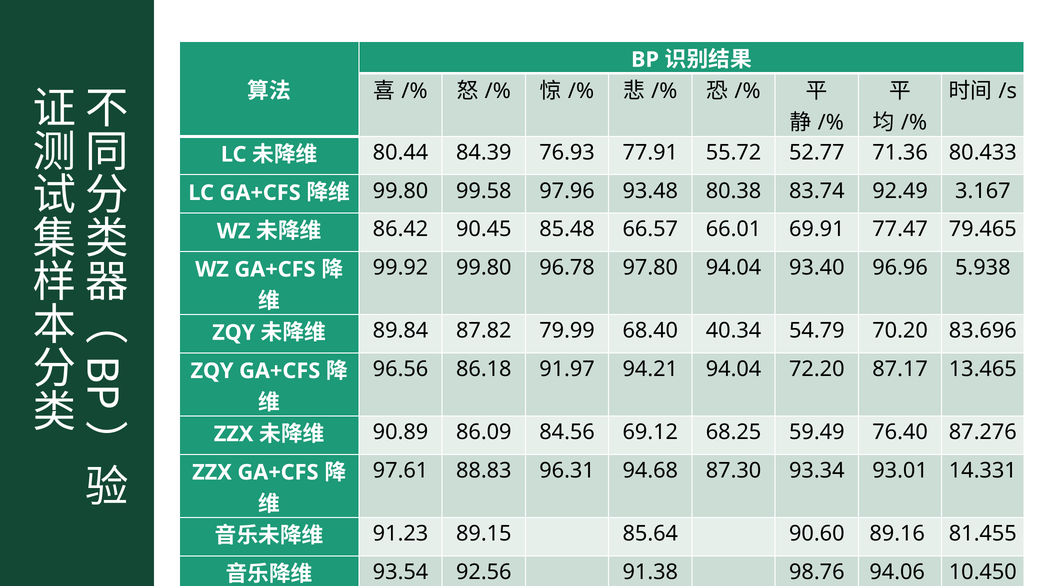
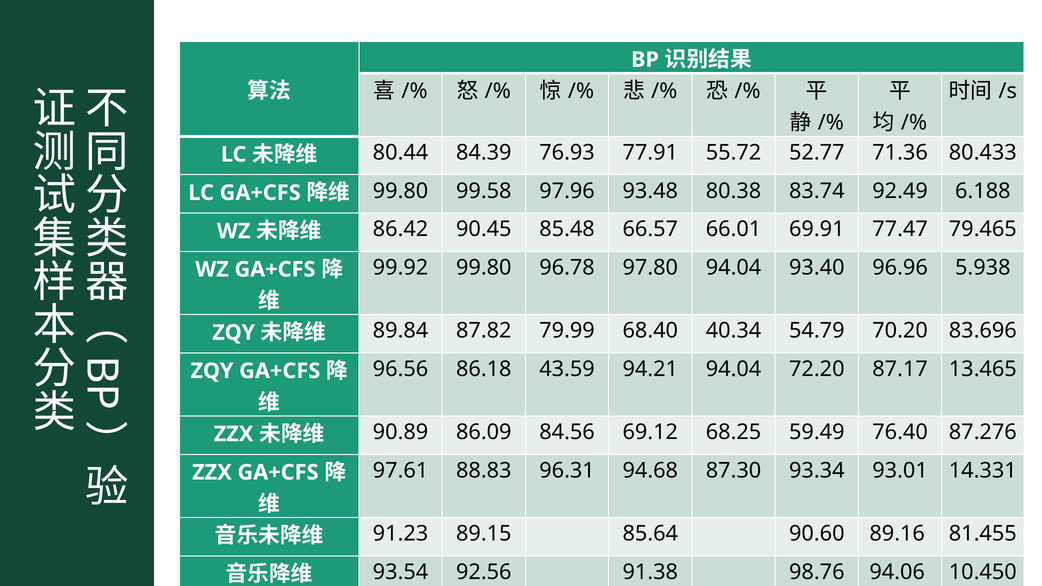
3.167: 3.167 -> 6.188 (983, 191)
91.97: 91.97 -> 43.59 (567, 369)
